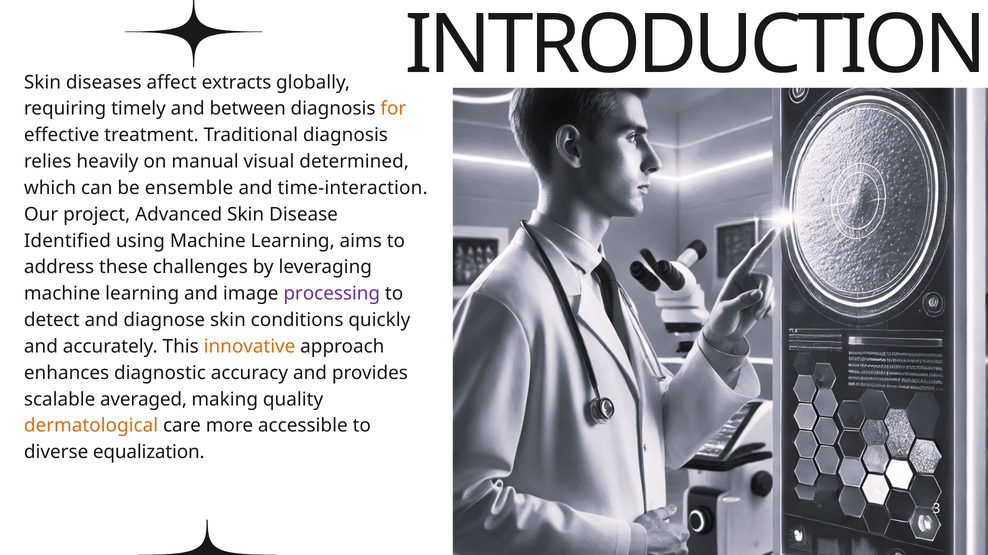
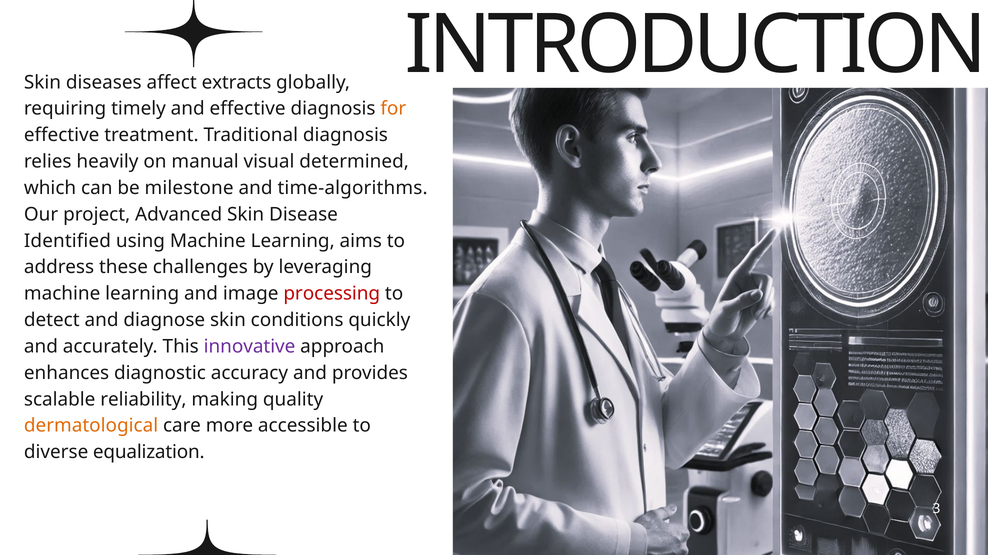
and between: between -> effective (248, 109)
ensemble: ensemble -> milestone (189, 188)
time-interaction: time-interaction -> time-algorithms (353, 188)
processing colour: purple -> red (332, 294)
innovative colour: orange -> purple (250, 347)
averaged: averaged -> reliability (143, 400)
